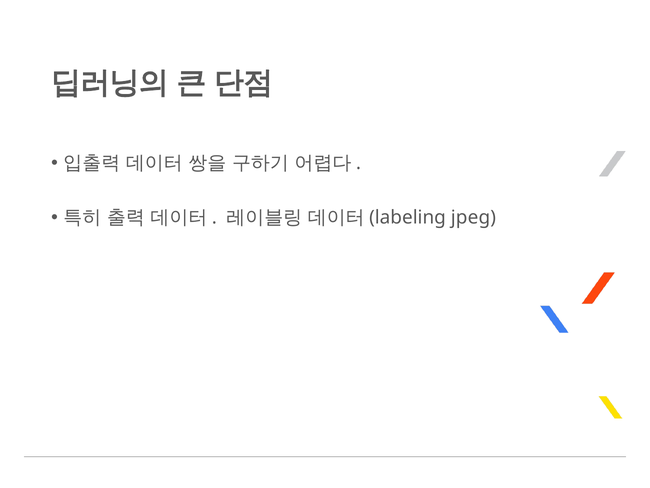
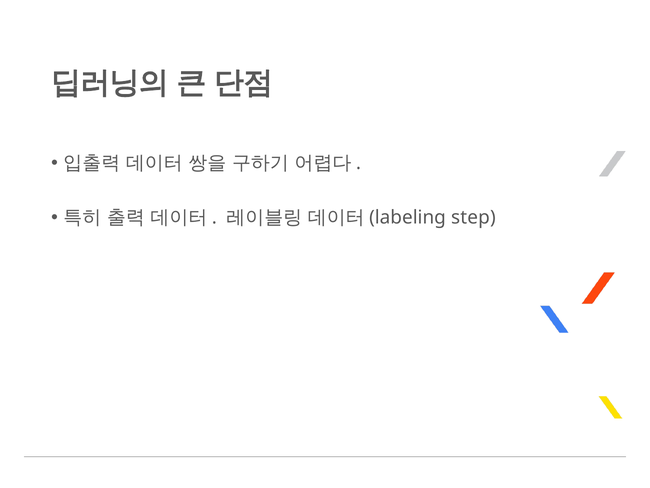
jpeg: jpeg -> step (473, 217)
